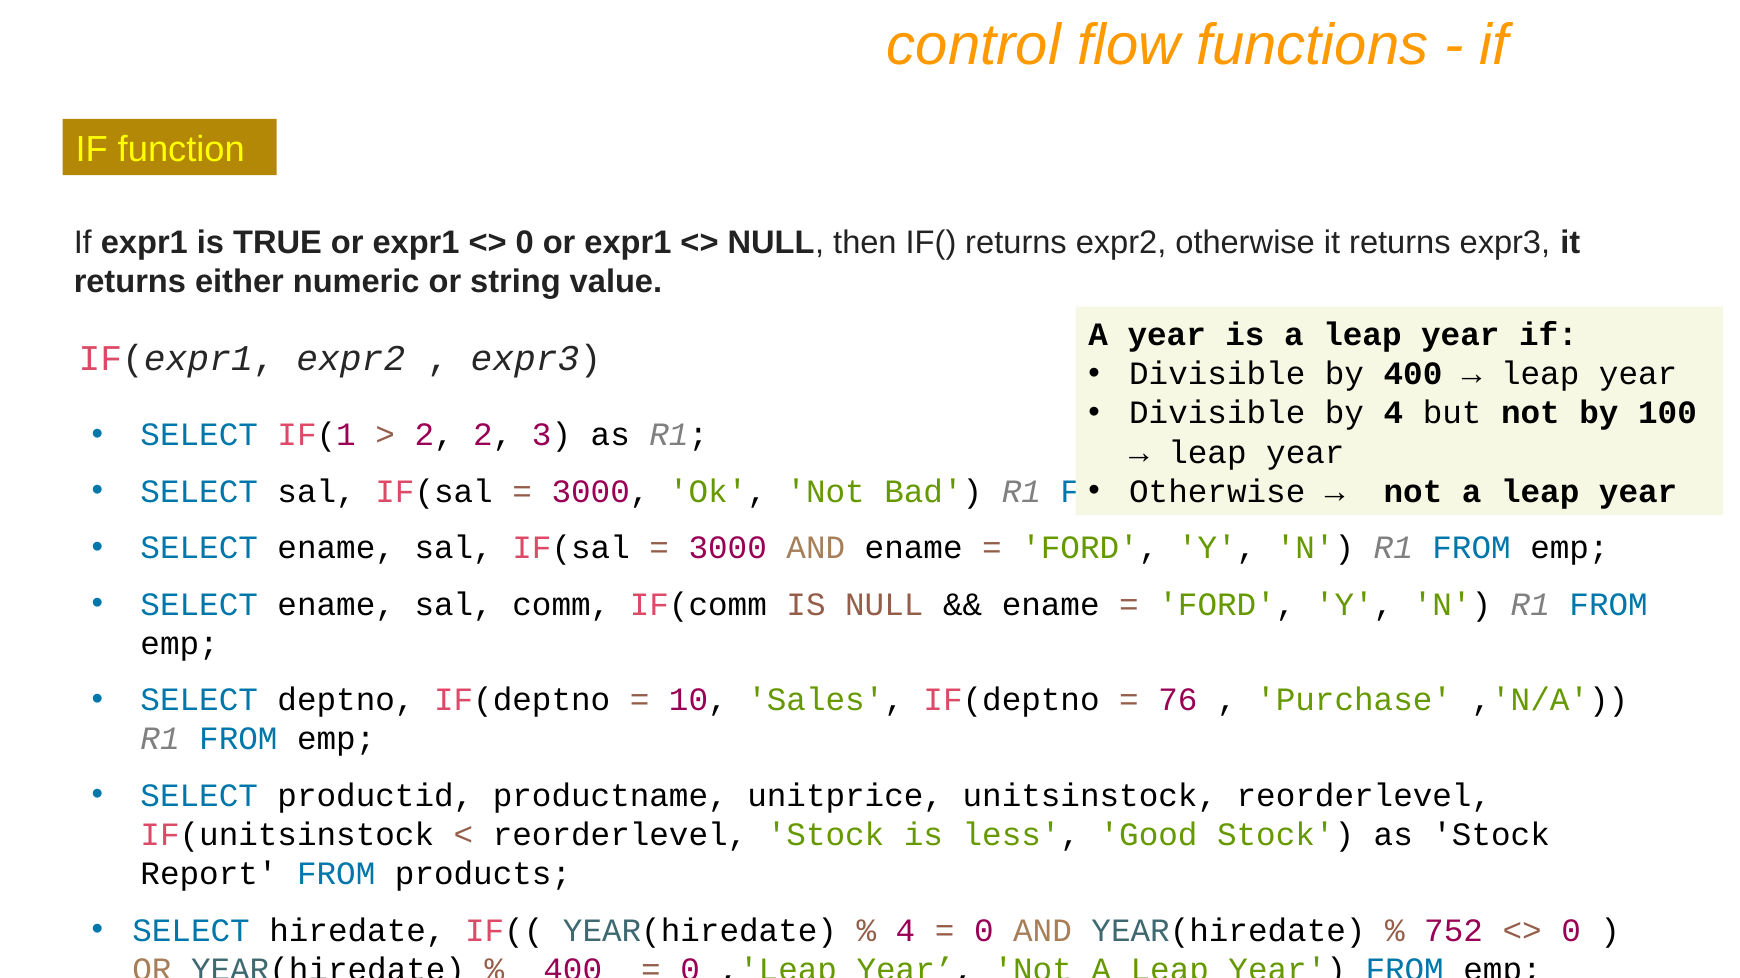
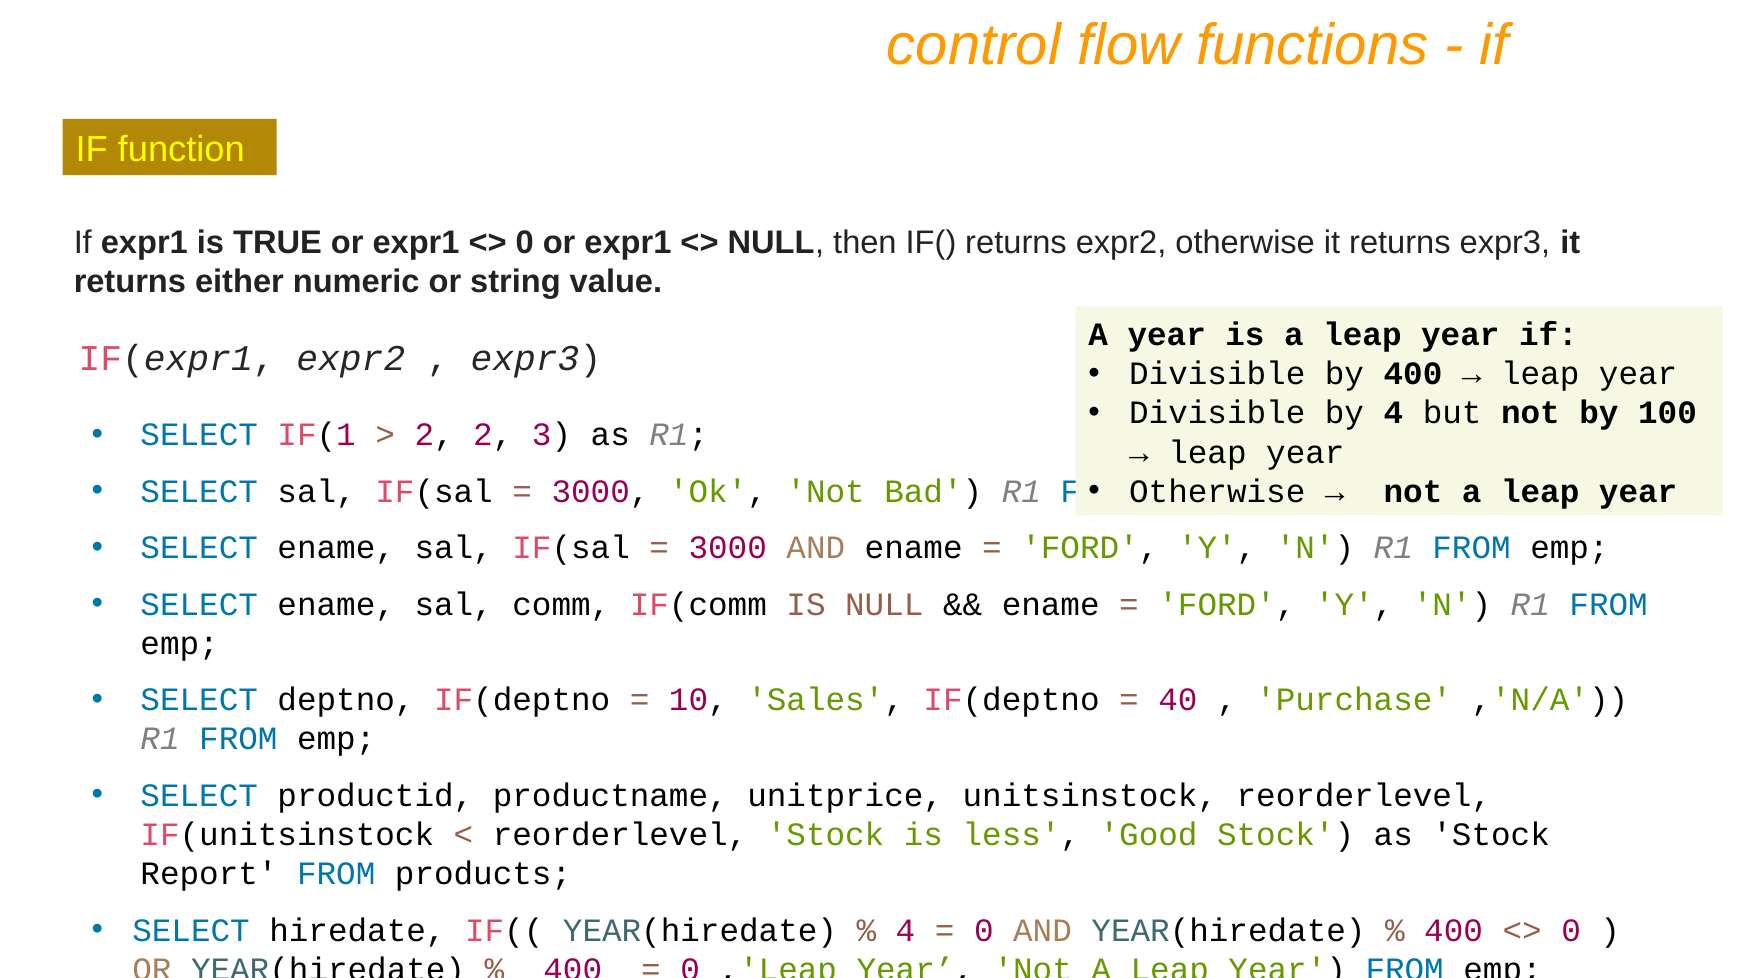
76: 76 -> 40 (1178, 701)
752: 752 -> 400 (1454, 931)
